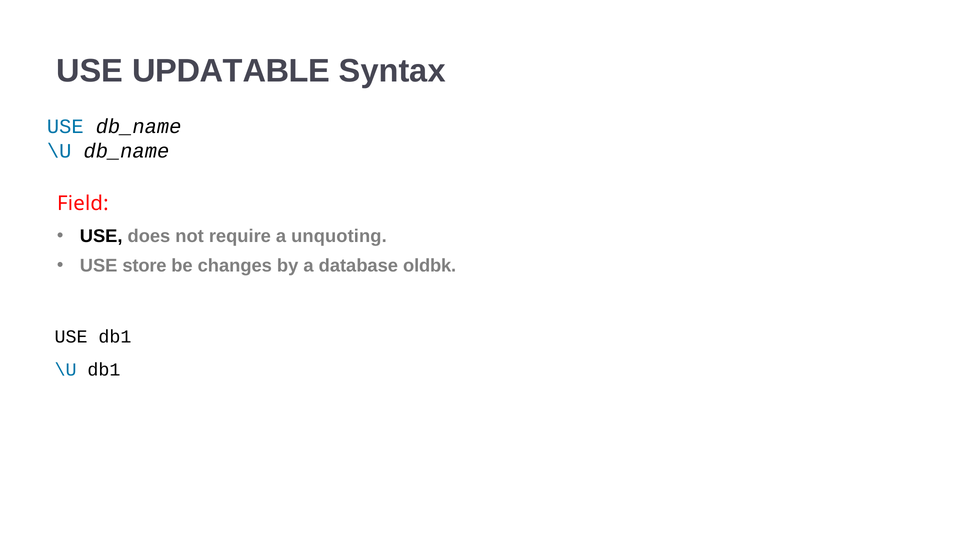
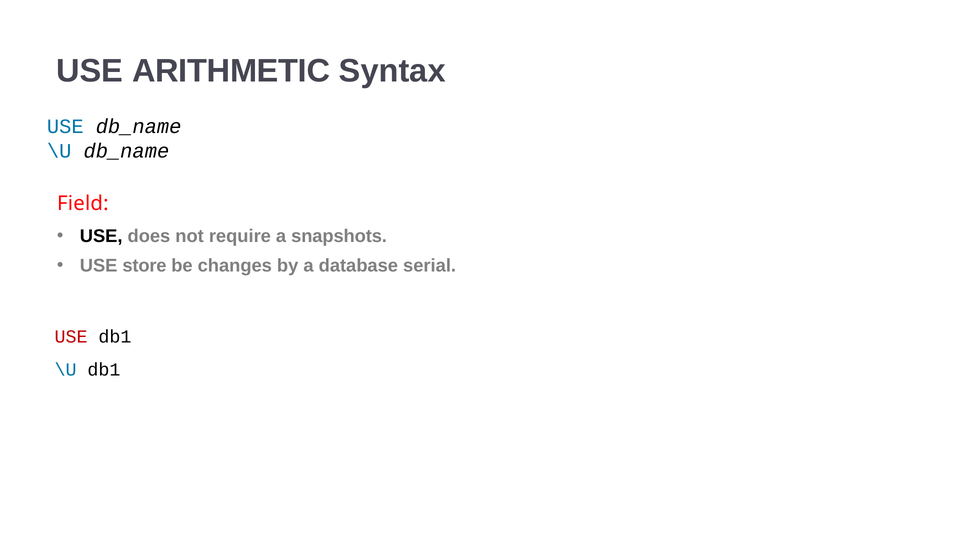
UPDATABLE: UPDATABLE -> ARITHMETIC (231, 71)
unquoting: unquoting -> snapshots (339, 236)
oldbk: oldbk -> serial (430, 266)
USE colour: black -> red (71, 336)
